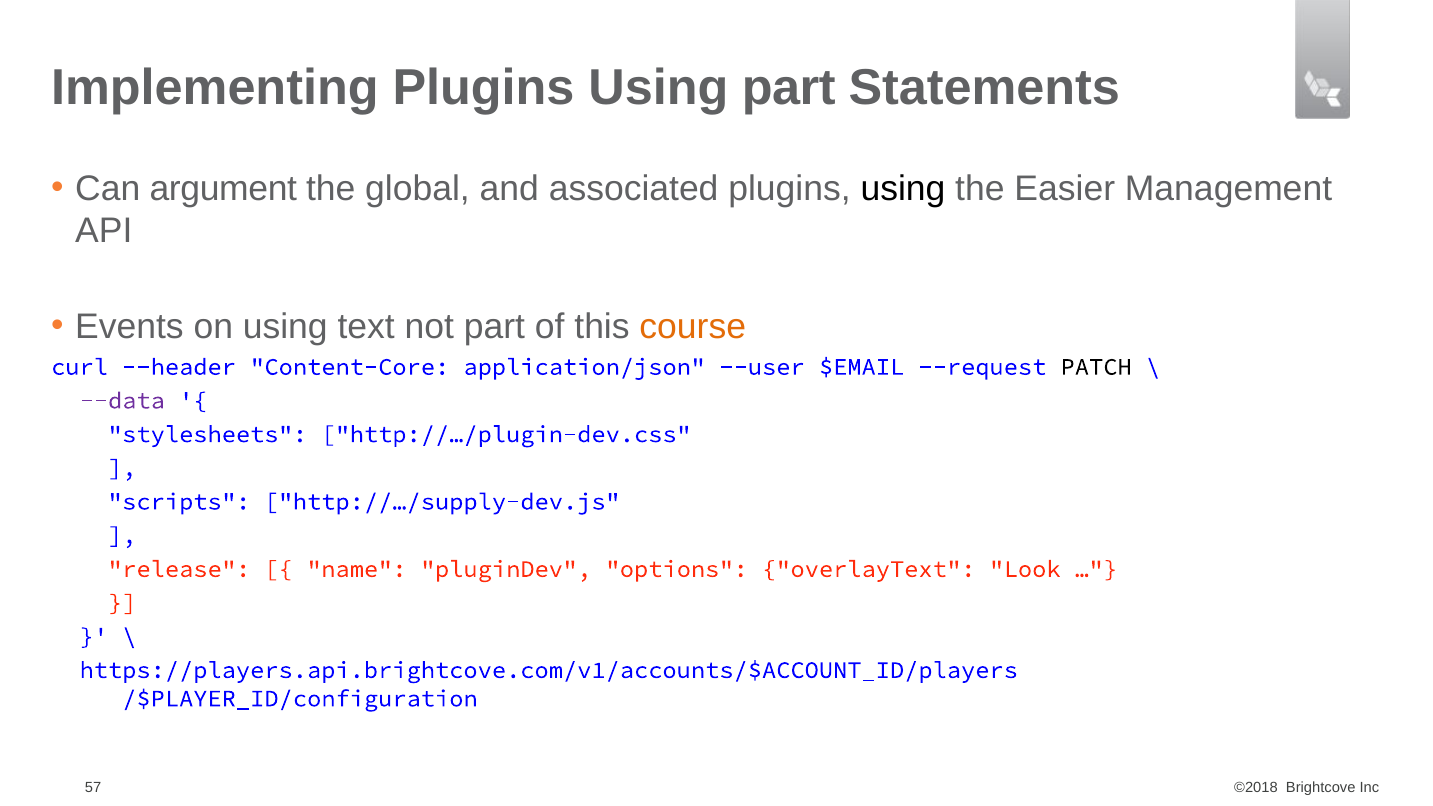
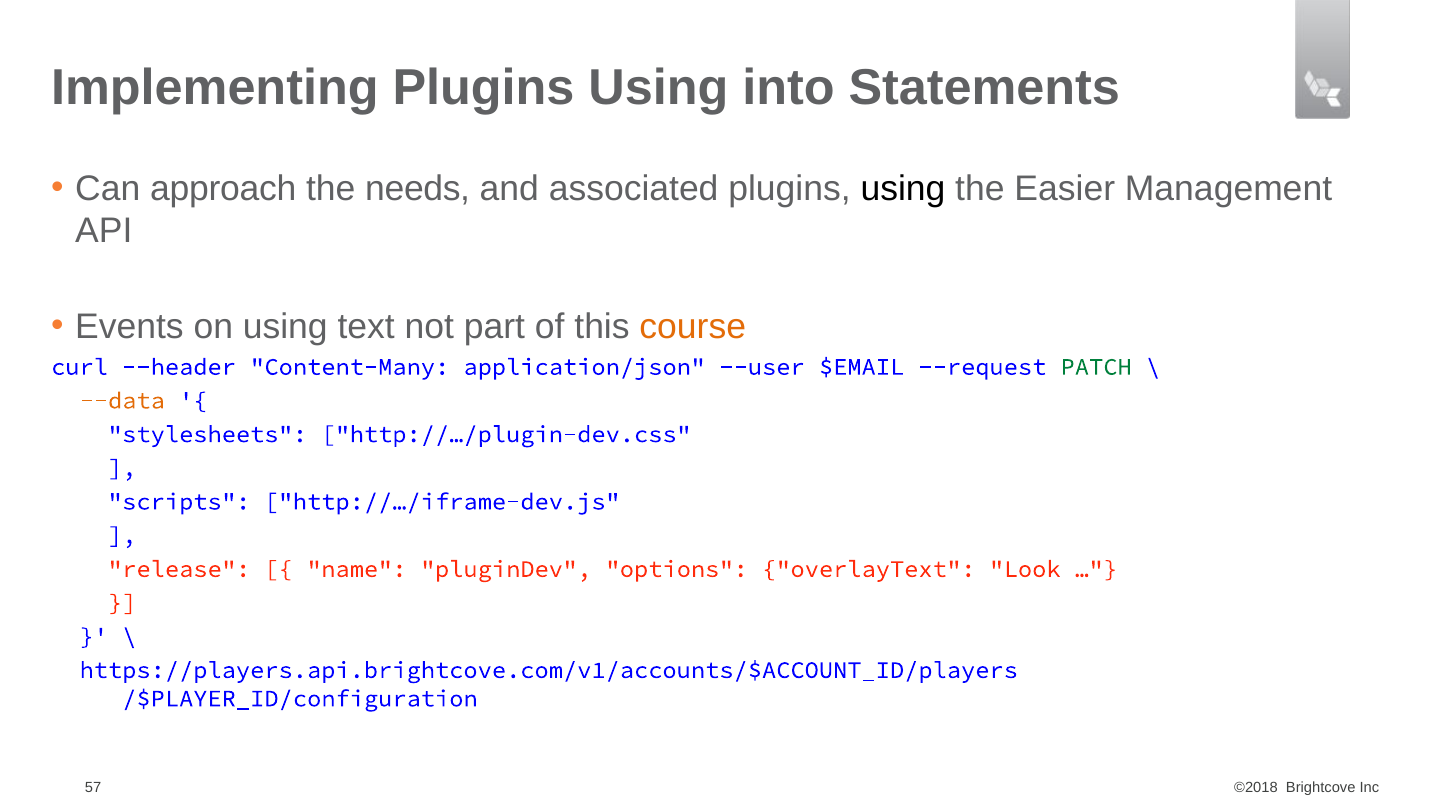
Using part: part -> into (788, 88)
argument: argument -> approach (223, 188)
global: global -> needs (418, 188)
Content-Core: Content-Core -> Content-Many (350, 367)
PATCH colour: black -> green (1096, 367)
--data colour: purple -> orange (122, 400)
http://…/supply-dev.js: http://…/supply-dev.js -> http://…/iframe-dev.js (442, 502)
